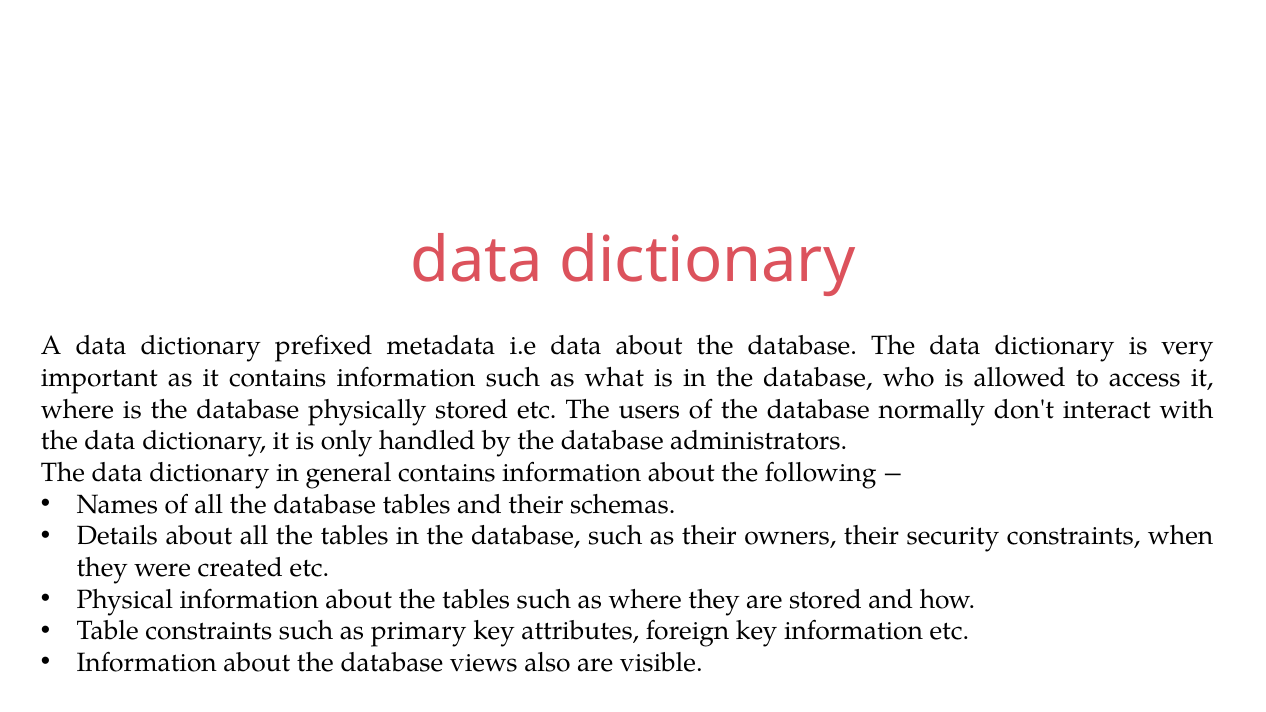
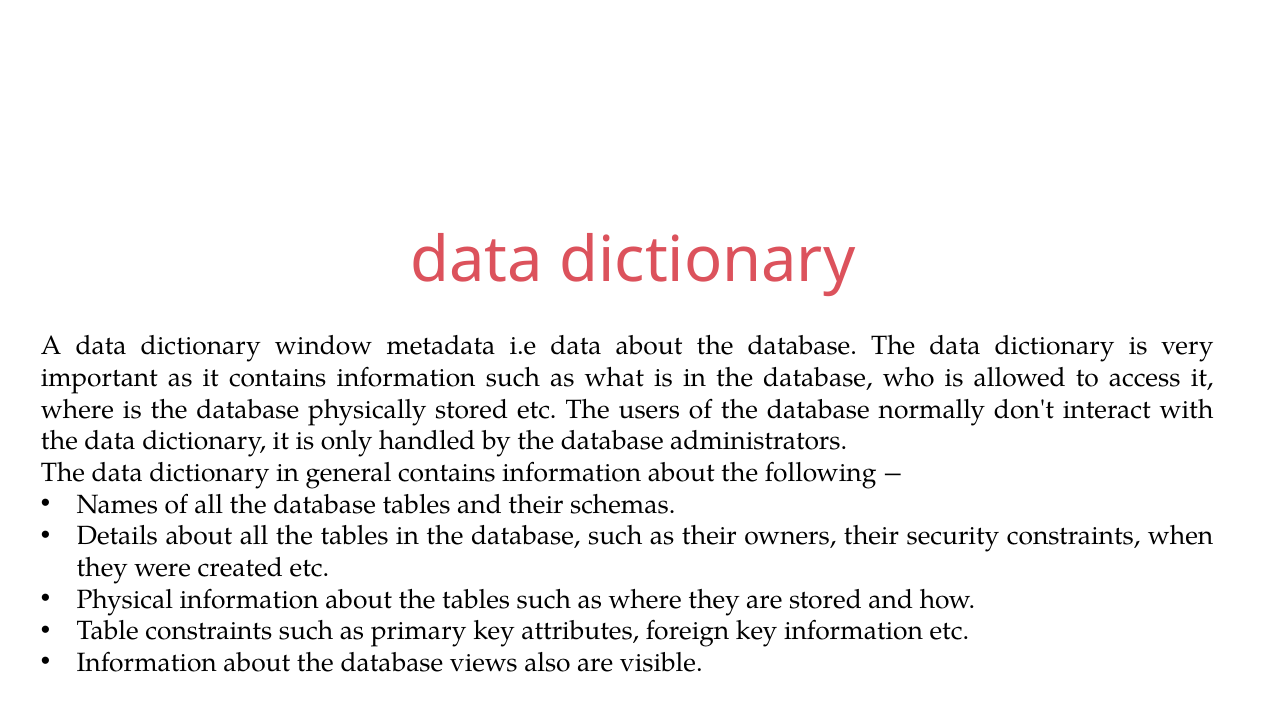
prefixed: prefixed -> window (324, 346)
